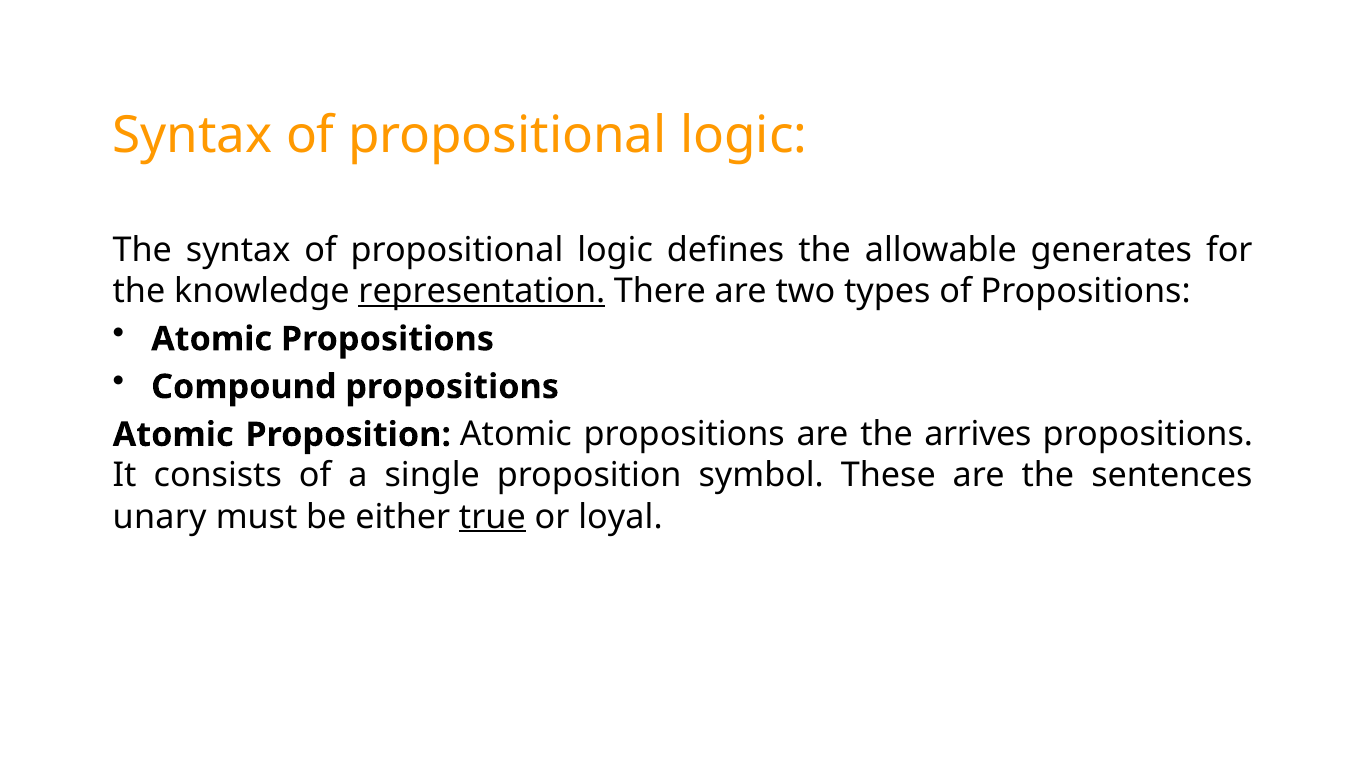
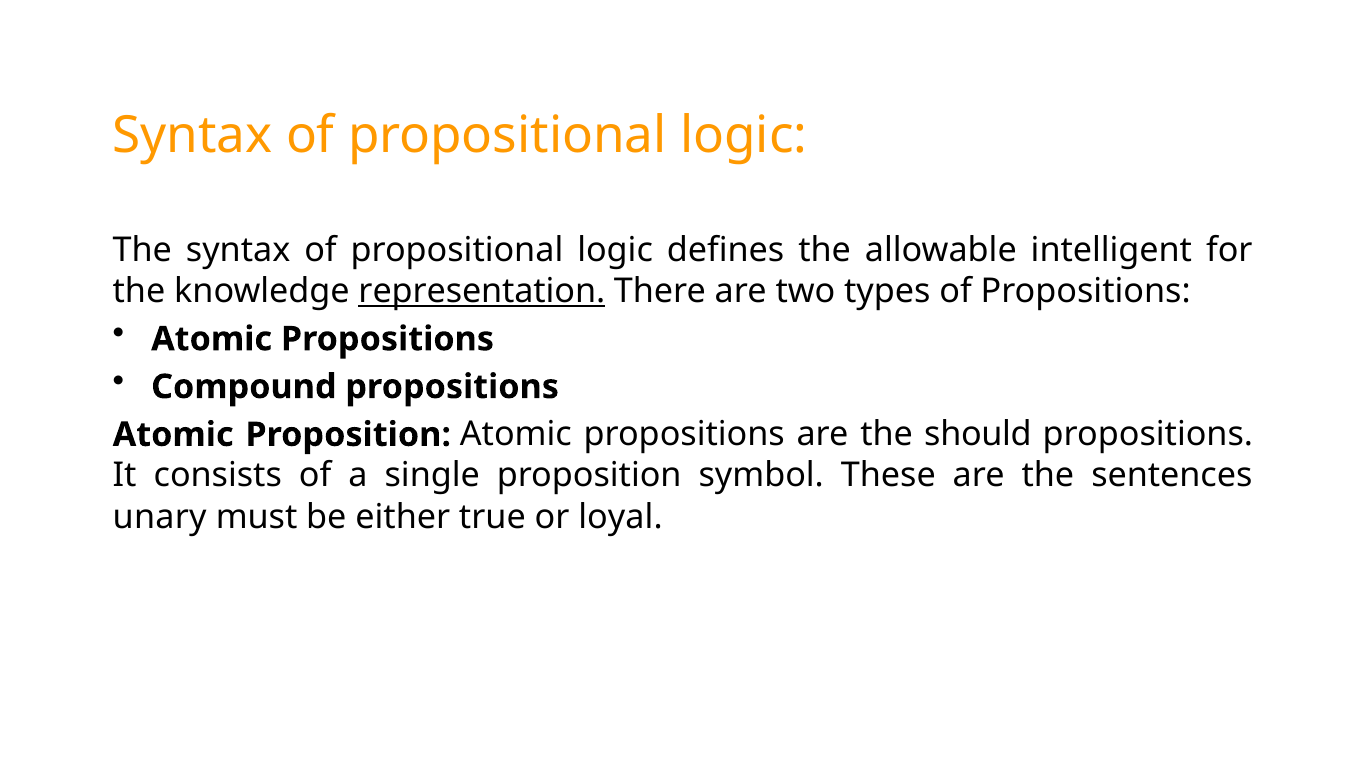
generates: generates -> intelligent (1111, 250)
arrives: arrives -> should (978, 434)
true underline: present -> none (492, 516)
